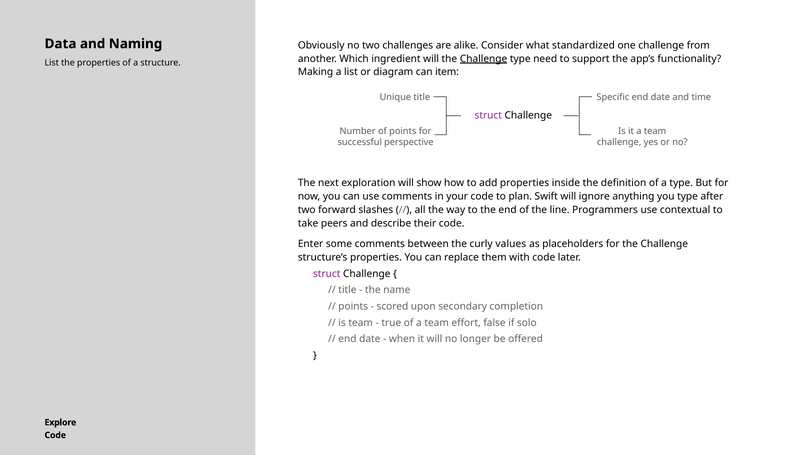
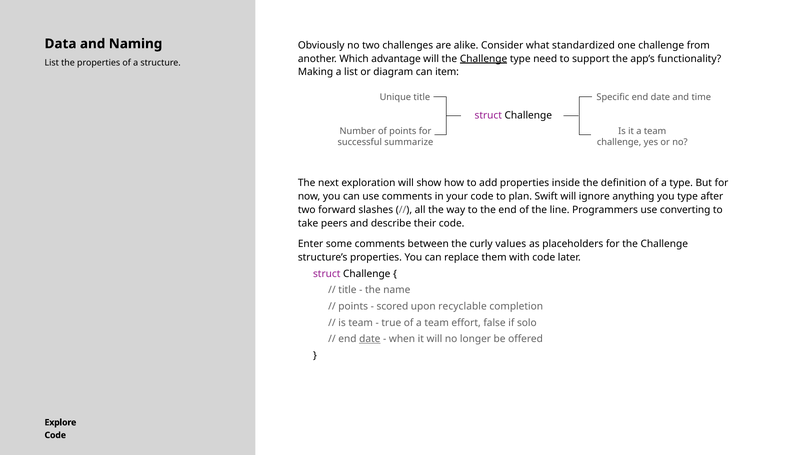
ingredient: ingredient -> advantage (396, 59)
perspective: perspective -> summarize (409, 142)
contextual: contextual -> converting (685, 210)
secondary: secondary -> recyclable (463, 306)
date underline: none -> present (370, 339)
